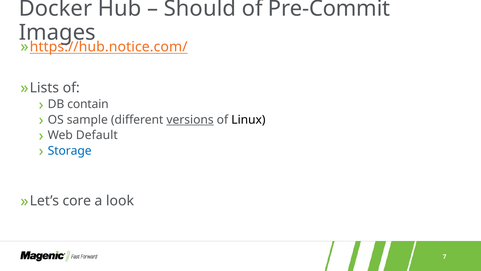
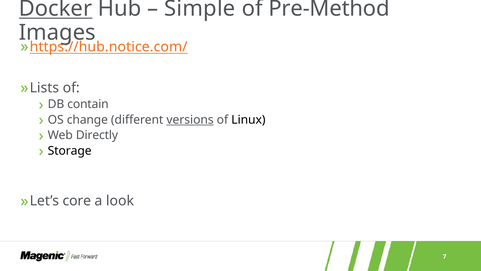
Docker underline: none -> present (56, 9)
Should: Should -> Simple (200, 9)
Pre-Commit: Pre-Commit -> Pre-Method (329, 9)
sample: sample -> change (87, 120)
Default: Default -> Directly (97, 135)
Storage colour: blue -> black (70, 151)
